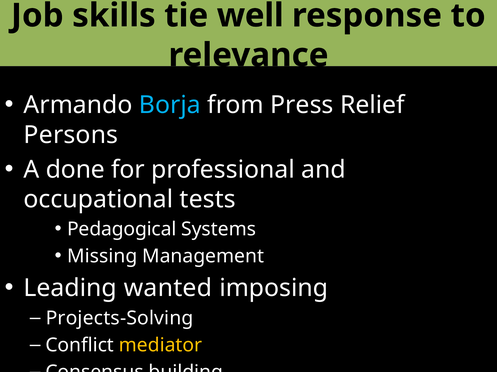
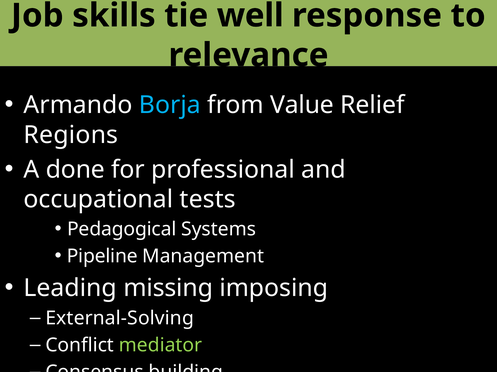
Press: Press -> Value (302, 105)
Persons: Persons -> Regions (71, 135)
Missing: Missing -> Pipeline (102, 257)
wanted: wanted -> missing (168, 289)
Projects-Solving: Projects-Solving -> External-Solving (120, 319)
mediator colour: yellow -> light green (161, 346)
